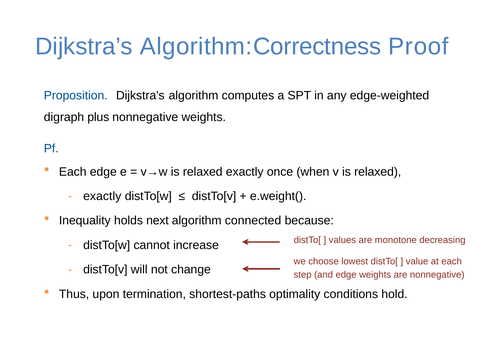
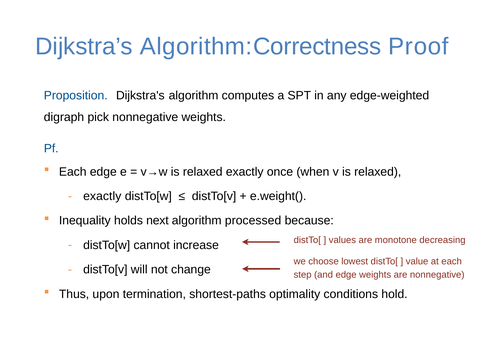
plus: plus -> pick (98, 117)
connected: connected -> processed (253, 221)
